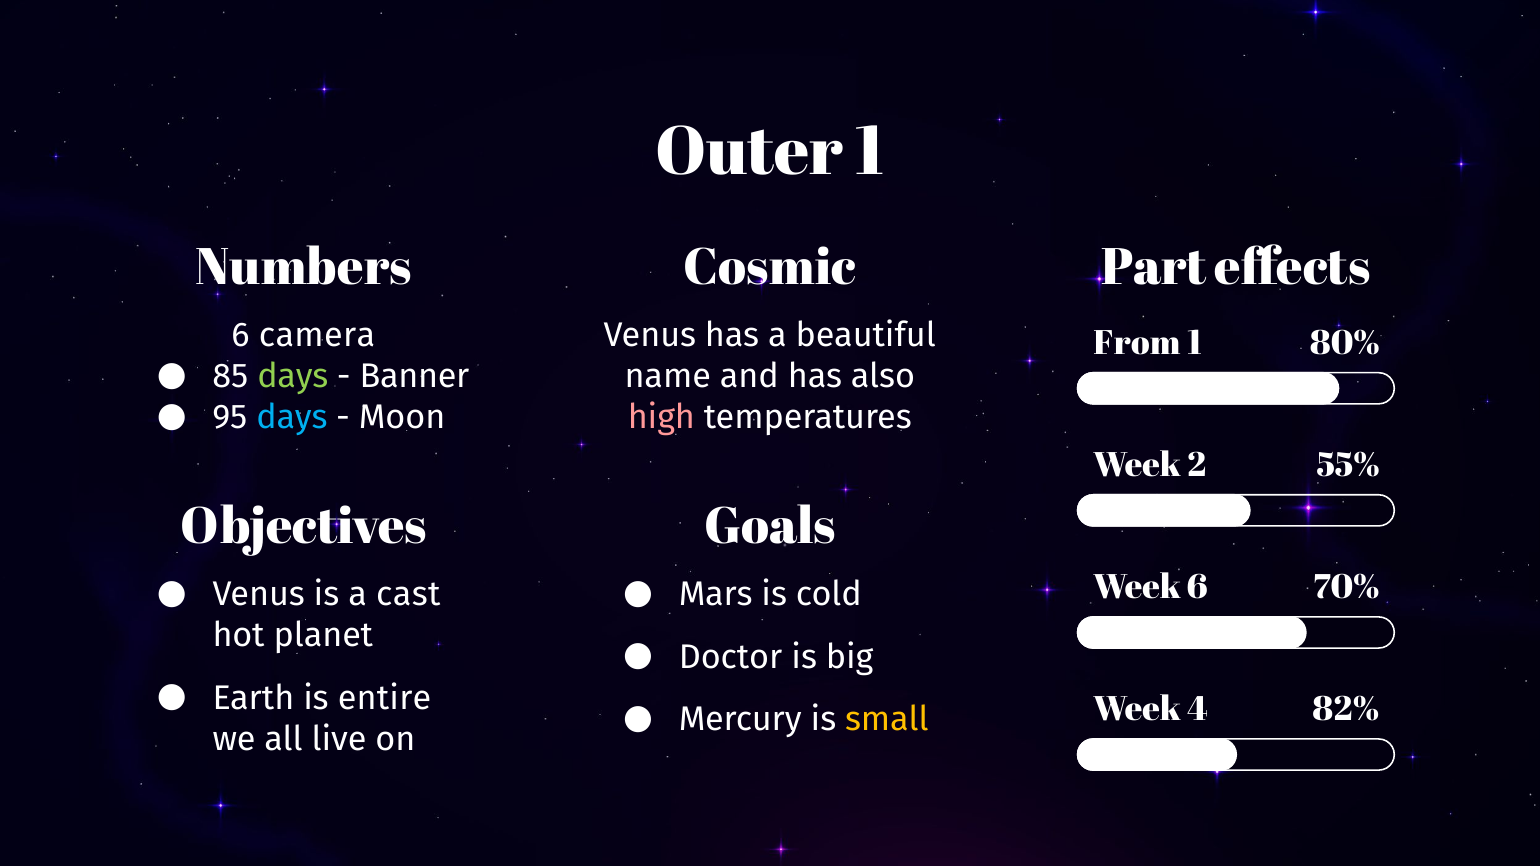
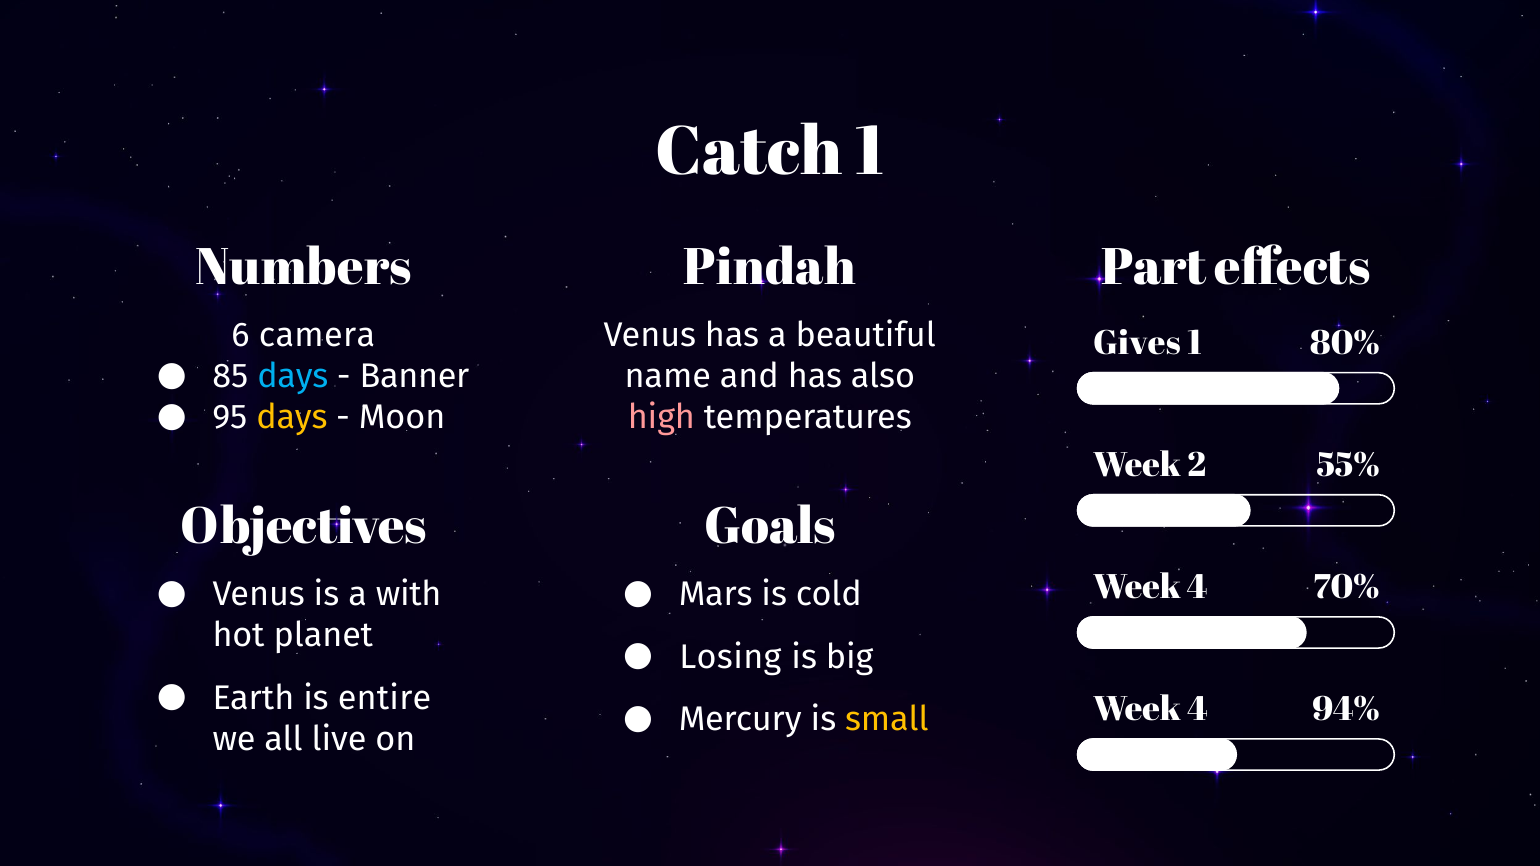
Outer: Outer -> Catch (749, 152)
Cosmic: Cosmic -> Pindah (770, 267)
From: From -> Gives (1137, 343)
days colour: light green -> light blue (293, 376)
days colour: light blue -> yellow (292, 417)
6: 6 -> 4 (1197, 587)
cast: cast -> with (409, 595)
Doctor: Doctor -> Losing (730, 657)
82%: 82% -> 94% (1346, 709)
